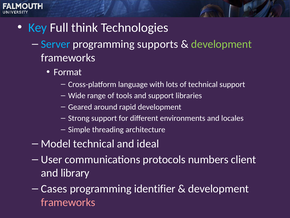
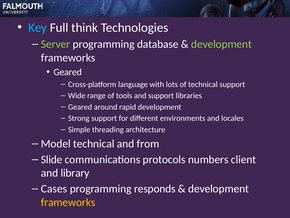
Server colour: light blue -> light green (56, 44)
supports: supports -> database (158, 44)
Format: Format -> Geared (68, 72)
ideal: ideal -> from (148, 143)
User: User -> Slide (52, 159)
identifier: identifier -> responds (155, 188)
frameworks colour: pink -> yellow (68, 202)
